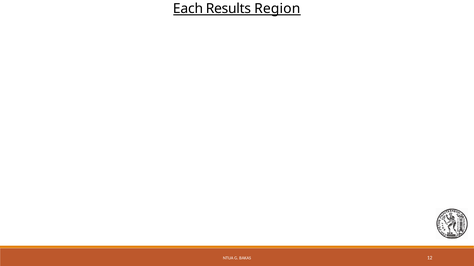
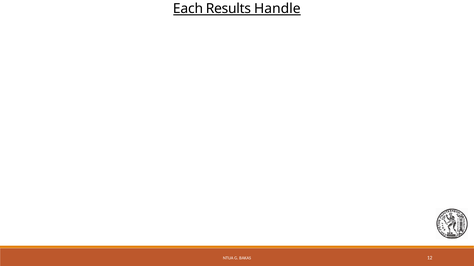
Region: Region -> Handle (277, 8)
